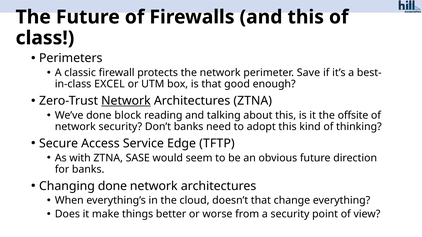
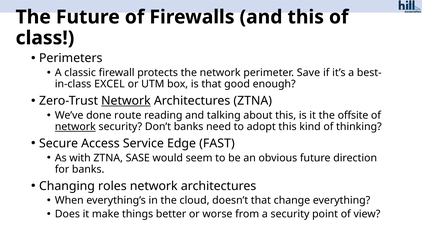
block: block -> route (128, 115)
network underline: none -> present (75, 127)
TFTP: TFTP -> FAST (217, 144)
Changing done: done -> roles (112, 186)
